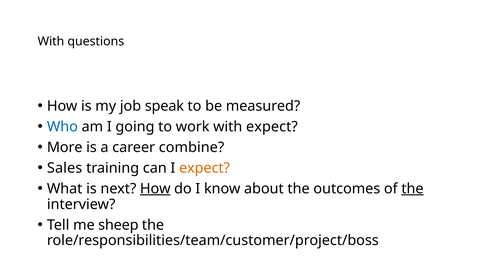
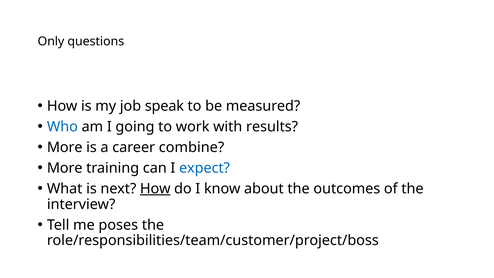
With: With -> Only (51, 42)
with expect: expect -> results (272, 127)
Sales: Sales -> More (65, 168)
expect colour: orange -> blue (204, 168)
the underline: present -> none (412, 189)
sheep: sheep -> poses (118, 225)
